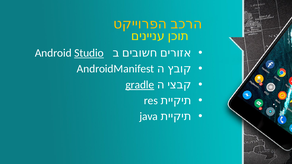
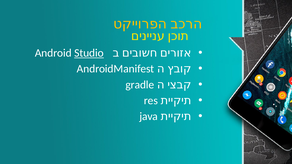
gradle underline: present -> none (140, 85)
